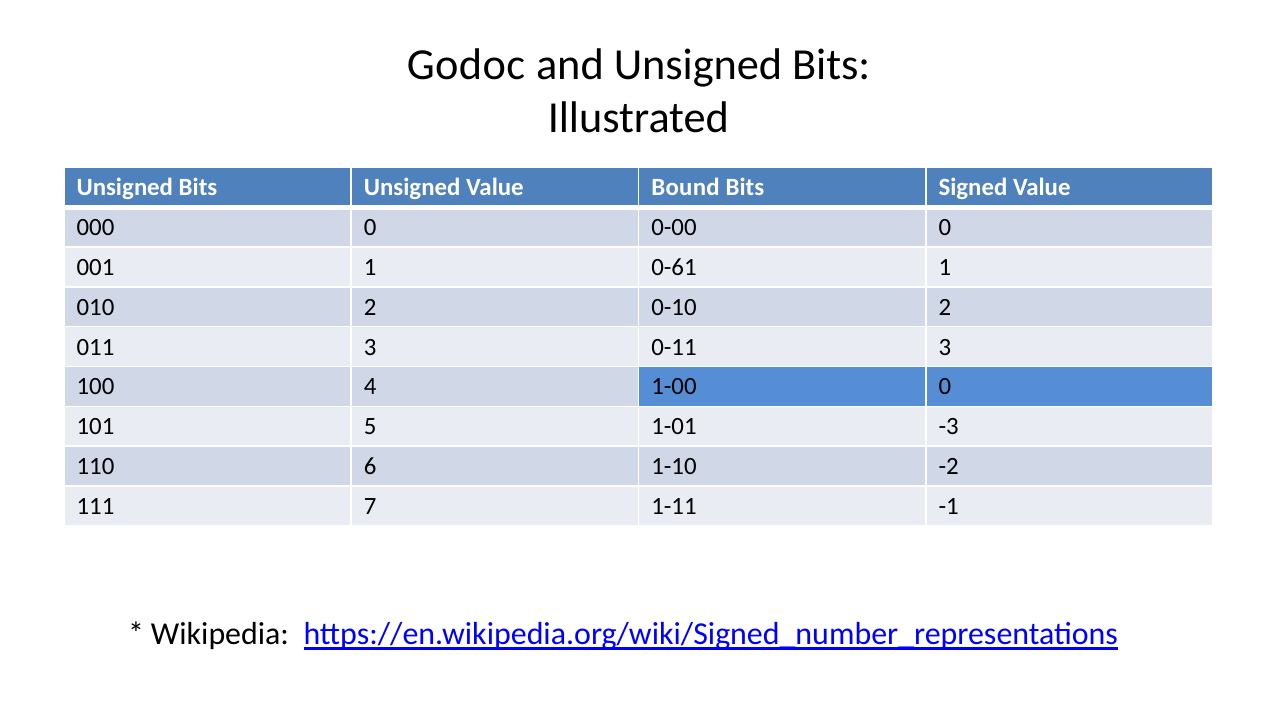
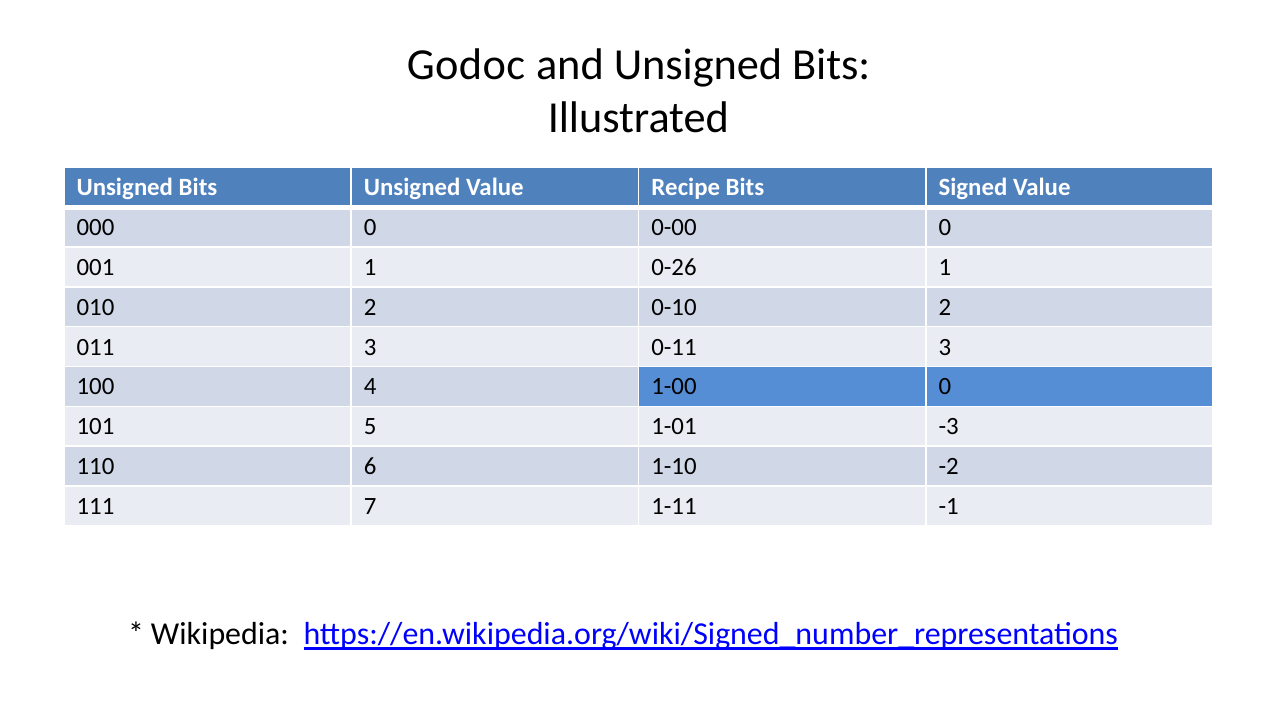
Bound: Bound -> Recipe (686, 188)
0-61: 0-61 -> 0-26 (674, 267)
